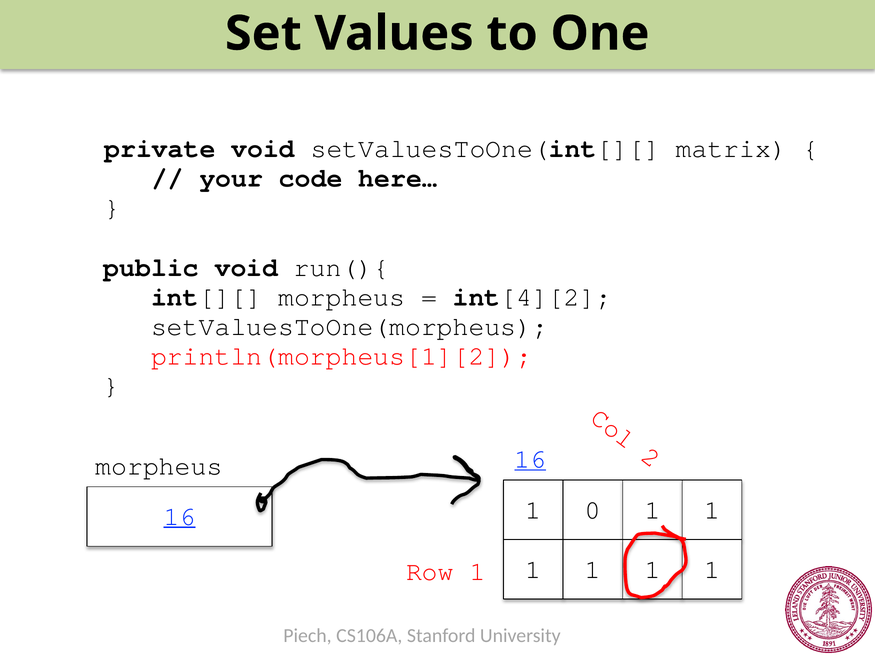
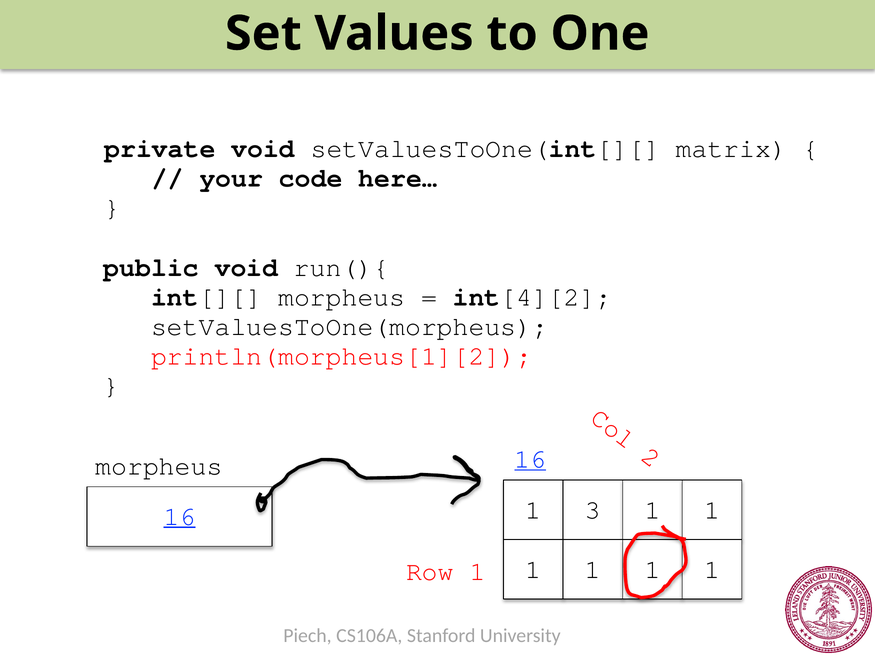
0: 0 -> 3 (593, 510)
